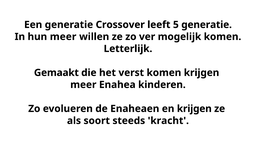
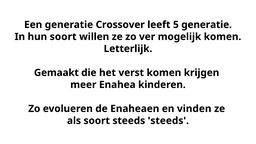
hun meer: meer -> soort (63, 37)
en krijgen: krijgen -> vinden (194, 109)
steeds kracht: kracht -> steeds (168, 121)
